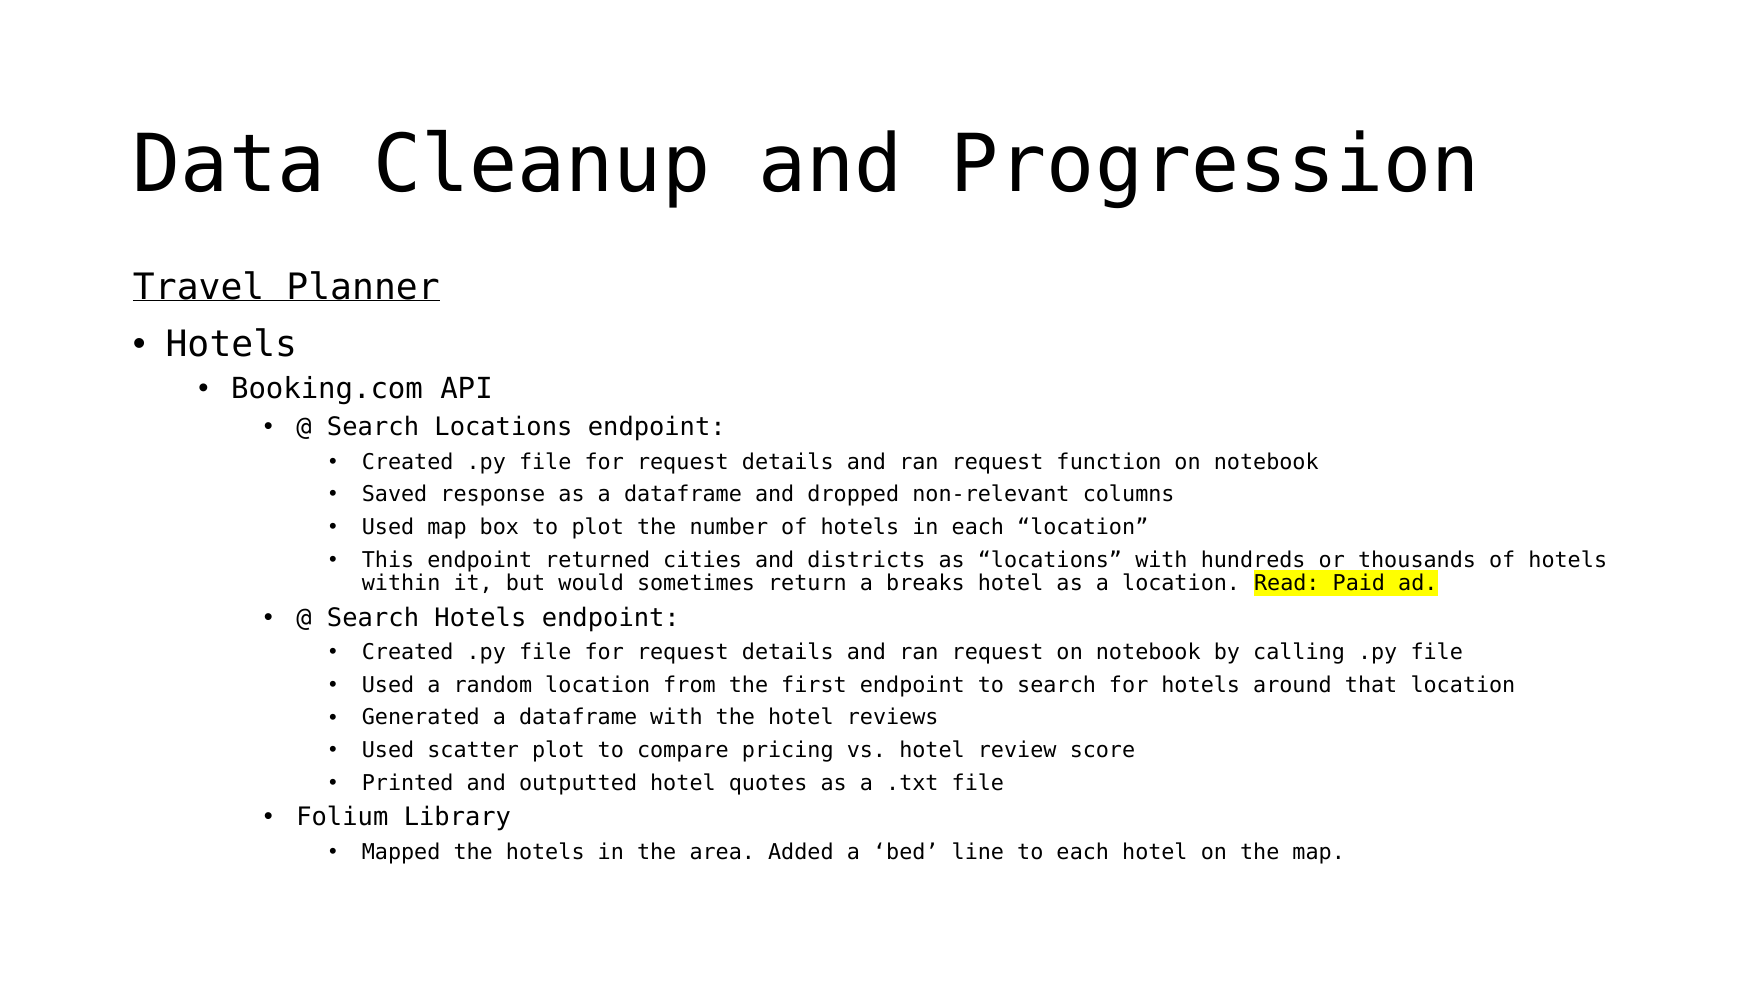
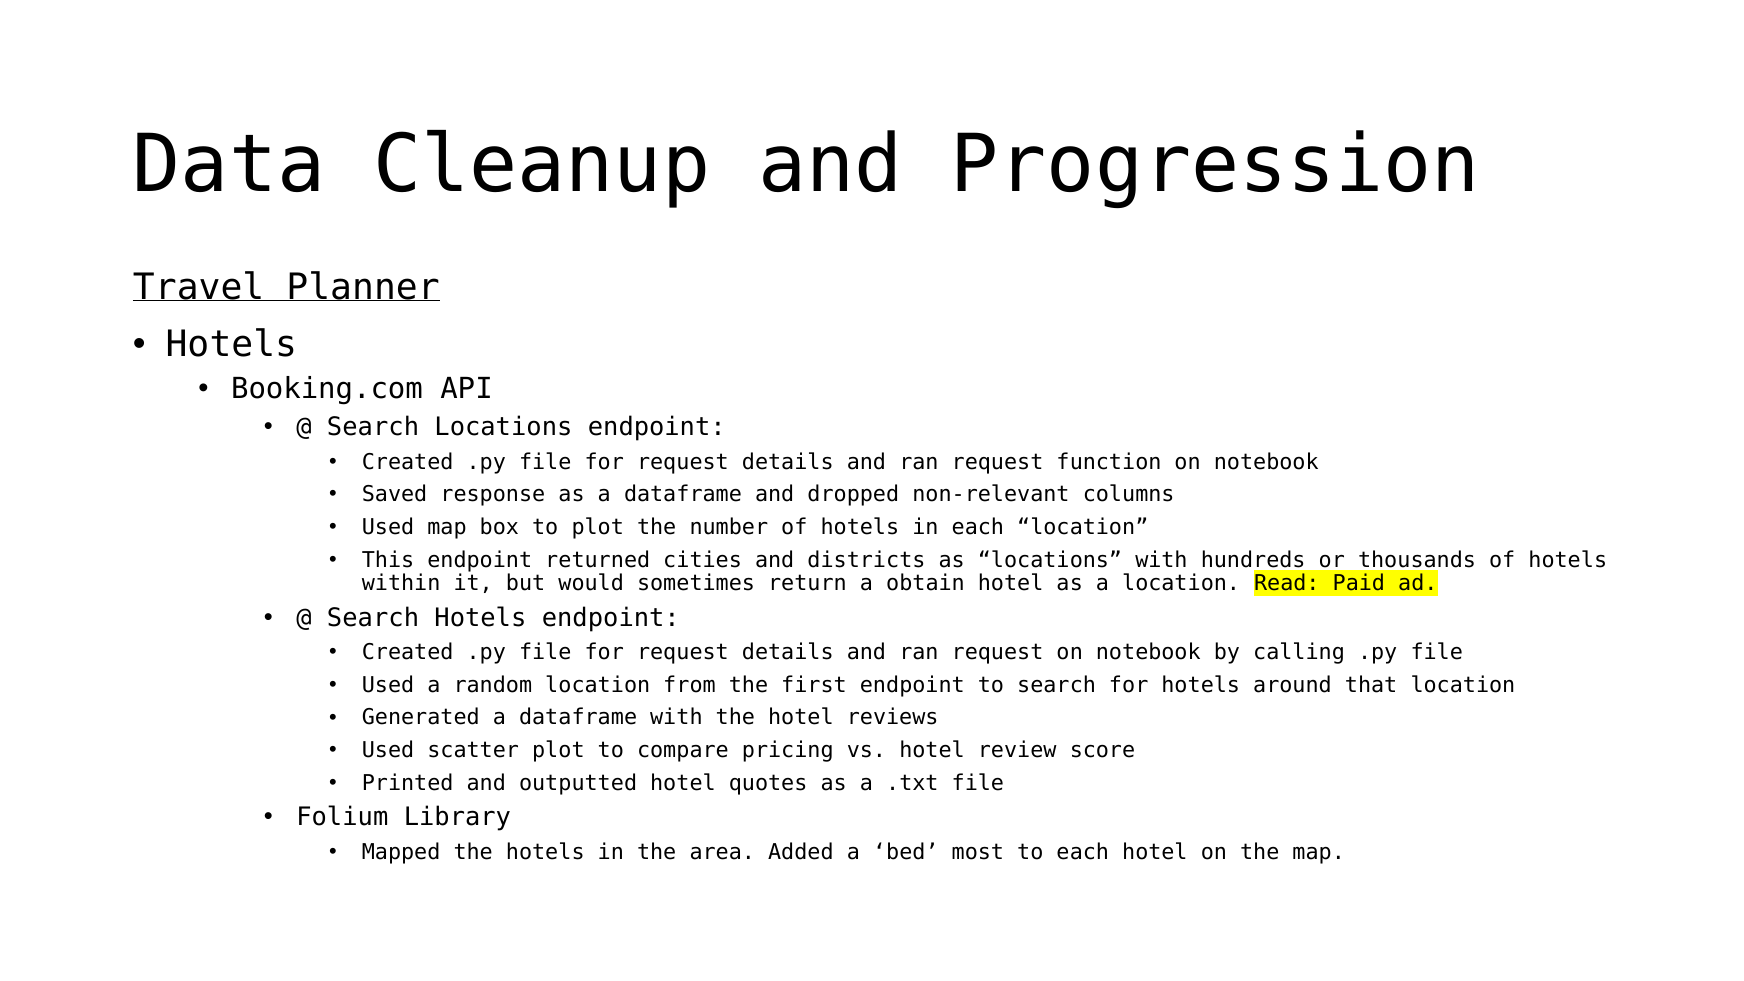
breaks: breaks -> obtain (926, 583)
line: line -> most (978, 852)
